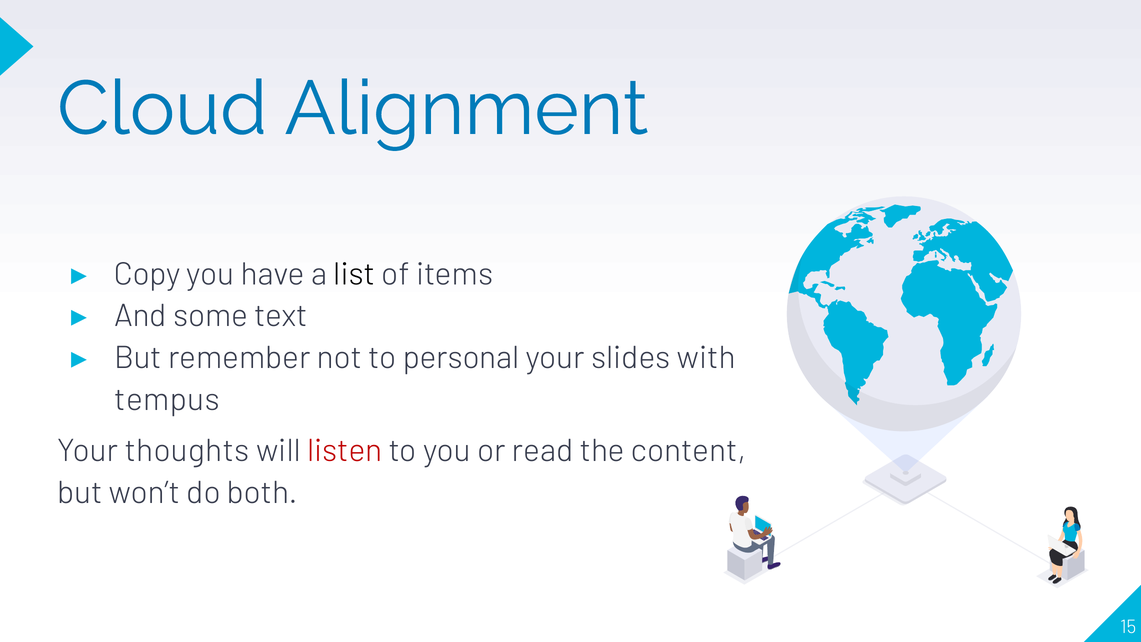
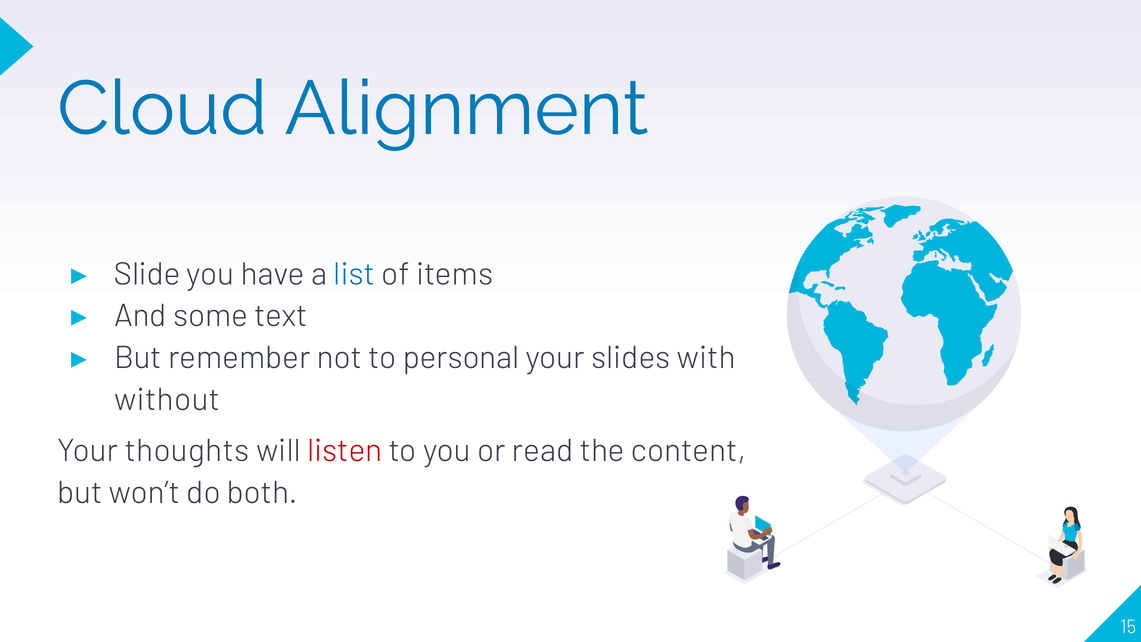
Copy: Copy -> Slide (147, 274)
list colour: black -> blue (354, 274)
tempus: tempus -> without (167, 400)
